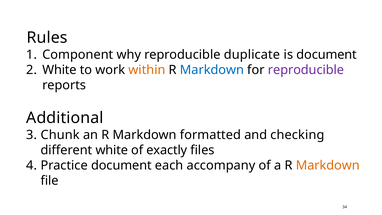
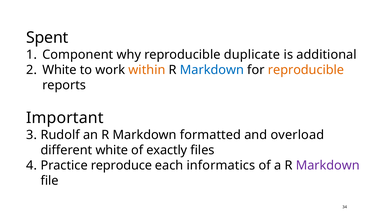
Rules: Rules -> Spent (47, 38)
is document: document -> additional (327, 55)
reproducible colour: purple -> orange (306, 70)
Additional: Additional -> Important (65, 118)
Chunk: Chunk -> Rudolf (60, 135)
checking: checking -> overload (297, 135)
Practice document: document -> reproduce (121, 165)
accompany: accompany -> informatics (221, 165)
Markdown colour: orange -> purple (328, 165)
